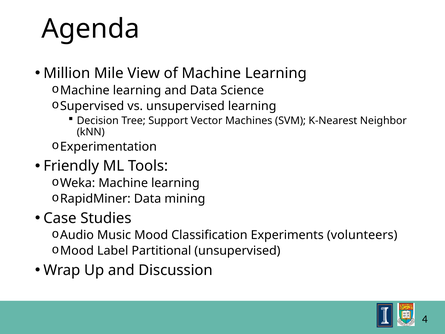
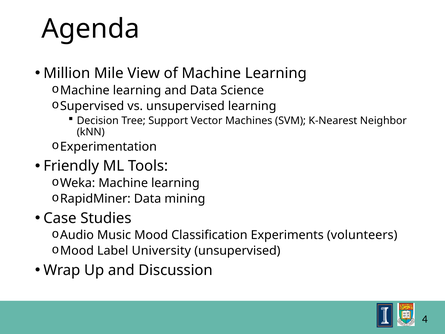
Partitional: Partitional -> University (161, 251)
